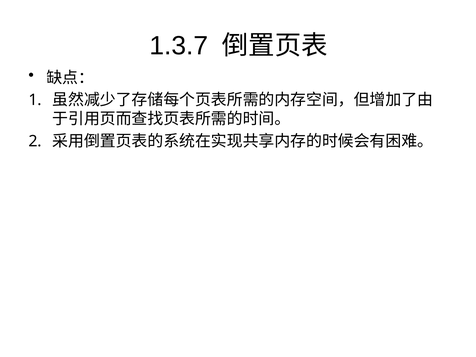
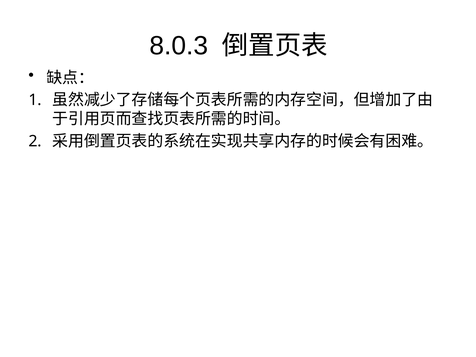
1.3.7: 1.3.7 -> 8.0.3 (179, 46)
